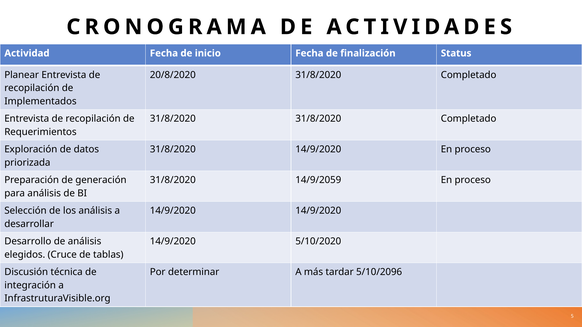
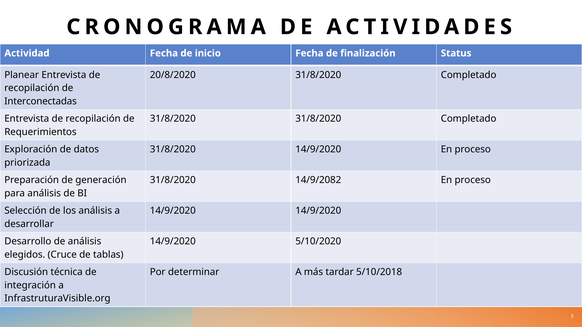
Implementados: Implementados -> Interconectadas (41, 101)
14/9/2059: 14/9/2059 -> 14/9/2082 (318, 180)
5/10/2096: 5/10/2096 -> 5/10/2018 (379, 272)
